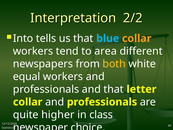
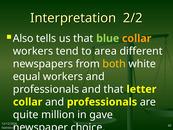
Into: Into -> Also (23, 38)
blue colour: light blue -> light green (108, 38)
higher: higher -> million (58, 114)
class: class -> gave (101, 114)
